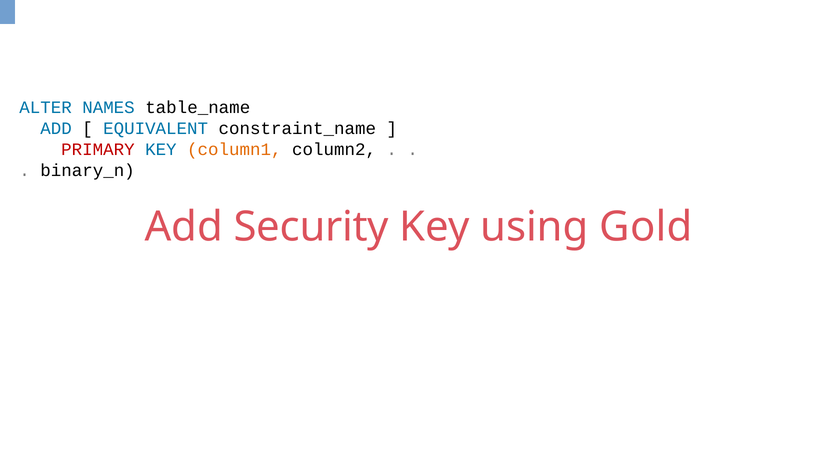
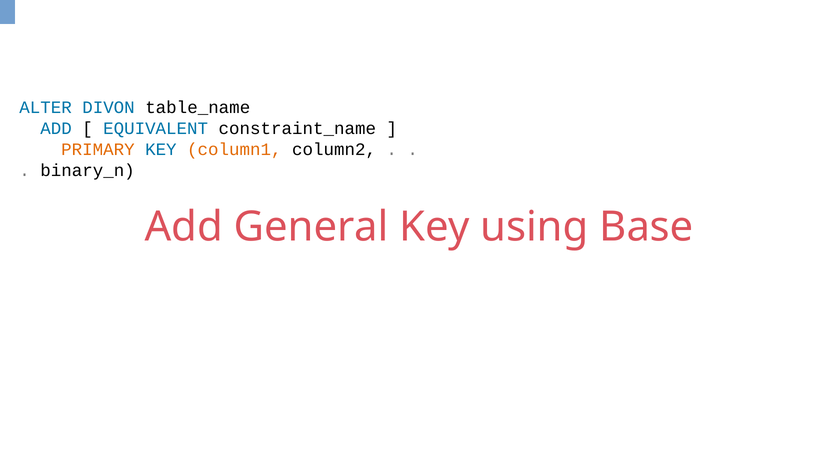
NAMES: NAMES -> DIVON (109, 108)
PRIMARY colour: red -> orange (98, 150)
Security: Security -> General (311, 227)
Gold: Gold -> Base (646, 227)
